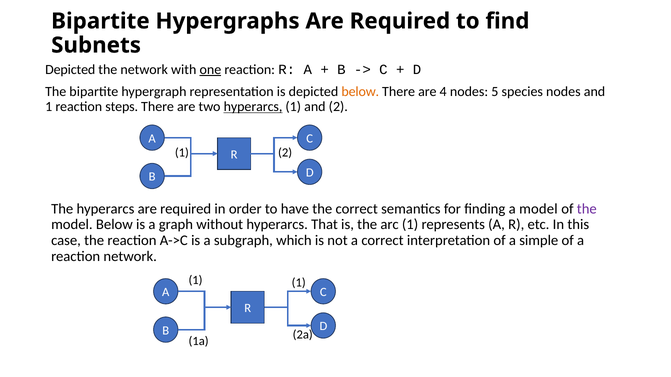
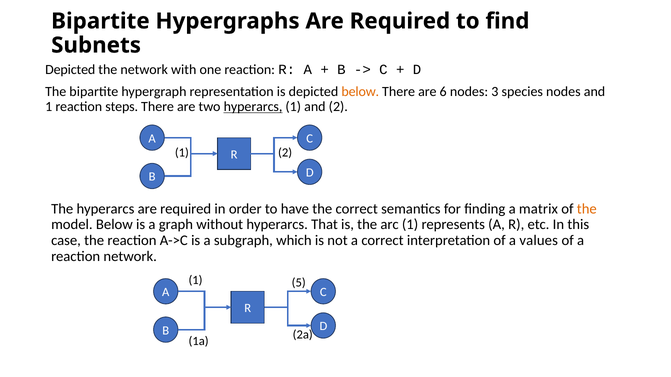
one underline: present -> none (210, 70)
4: 4 -> 6 (443, 92)
5: 5 -> 3 (495, 92)
a model: model -> matrix (538, 209)
the colour: purple -> orange (587, 209)
simple: simple -> values (539, 241)
1 1: 1 -> 5 (299, 283)
